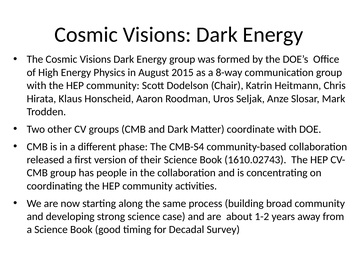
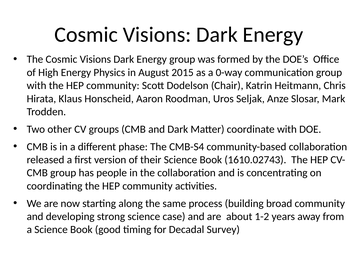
8-way: 8-way -> 0-way (229, 73)
